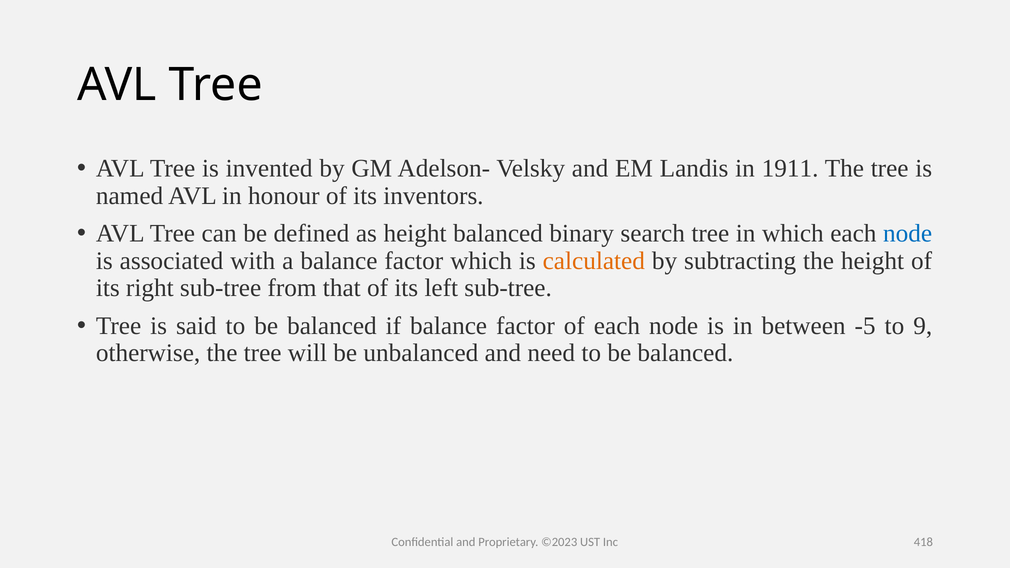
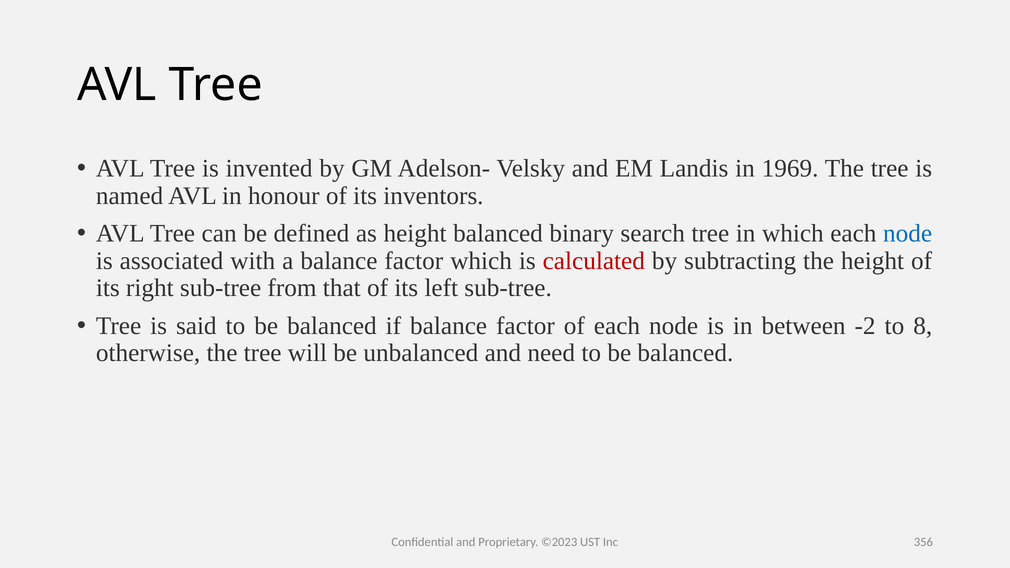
1911: 1911 -> 1969 (790, 169)
calculated colour: orange -> red (594, 261)
-5: -5 -> -2 (865, 326)
9: 9 -> 8 (923, 326)
418: 418 -> 356 (923, 542)
